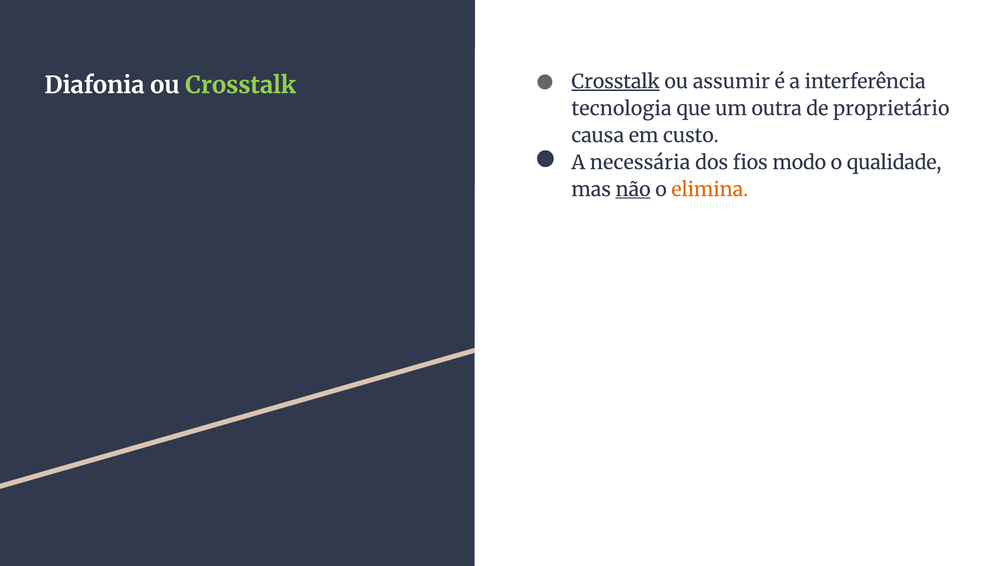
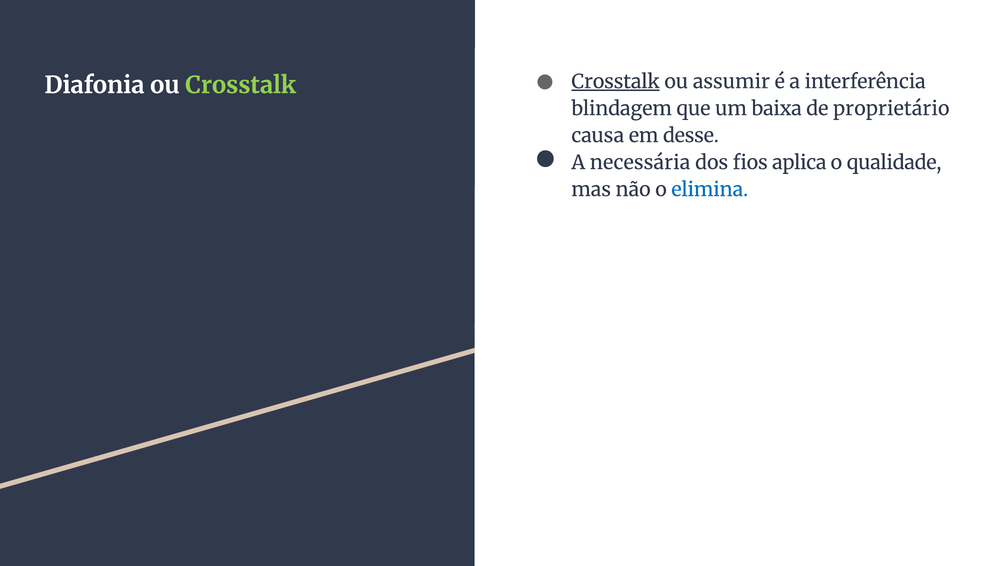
tecnologia: tecnologia -> blindagem (622, 109)
outra: outra -> baixa (777, 109)
custo: custo -> desse (691, 136)
modo: modo -> aplica (799, 163)
não underline: present -> none (633, 190)
elimina colour: orange -> blue (710, 190)
